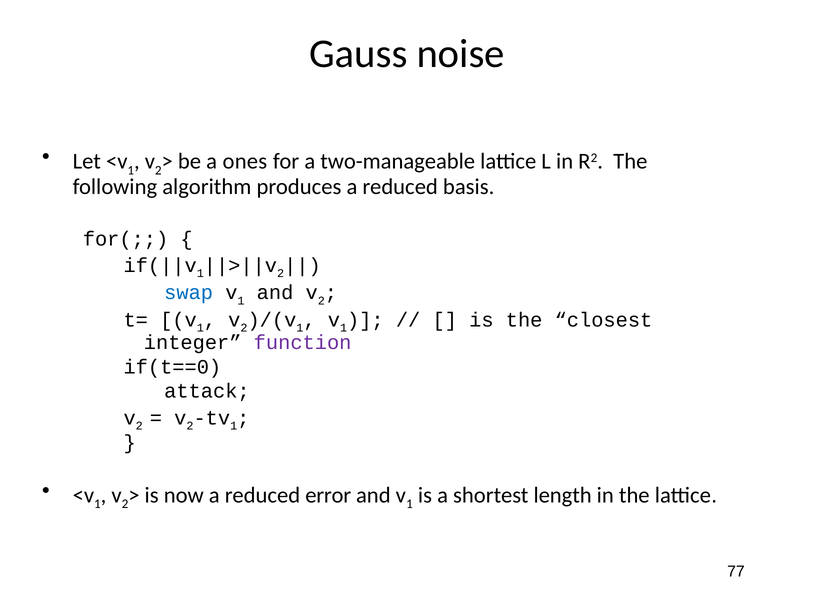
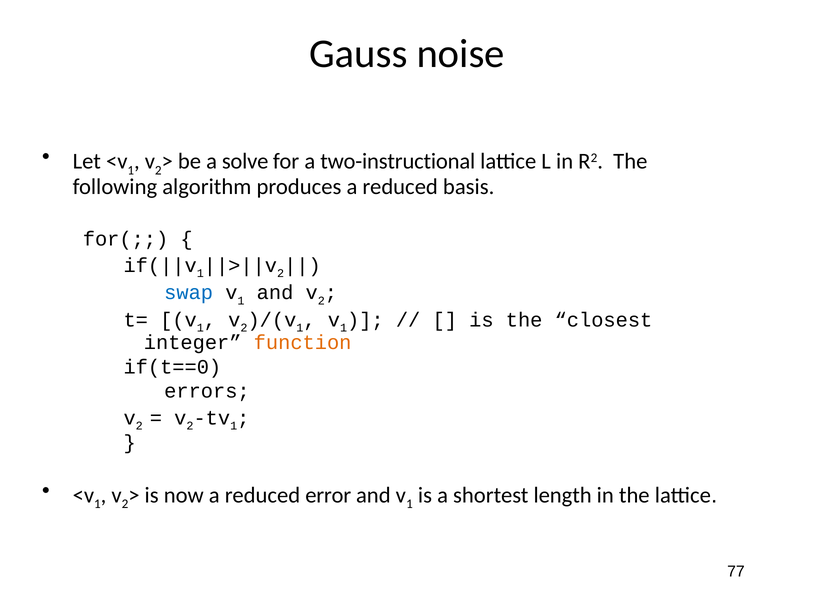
ones: ones -> solve (245, 161)
two-manageable: two-manageable -> two-instructional (398, 161)
function colour: purple -> orange (303, 342)
attack: attack -> errors (207, 391)
